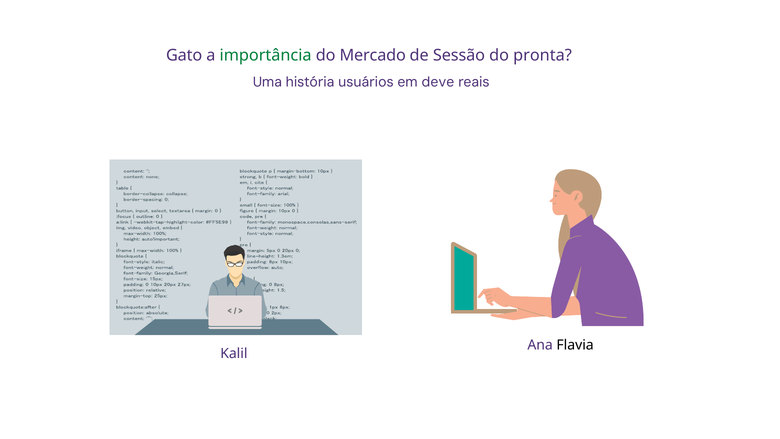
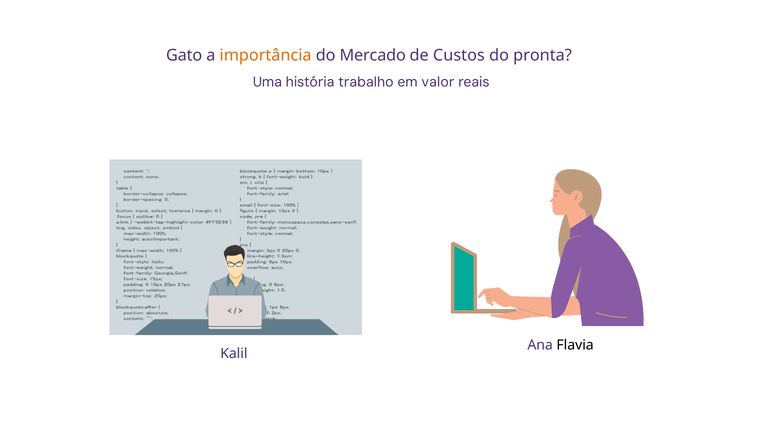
importância colour: green -> orange (266, 55)
Sessão: Sessão -> Custos (459, 55)
usuários: usuários -> trabalho (366, 82)
deve: deve -> valor (438, 82)
